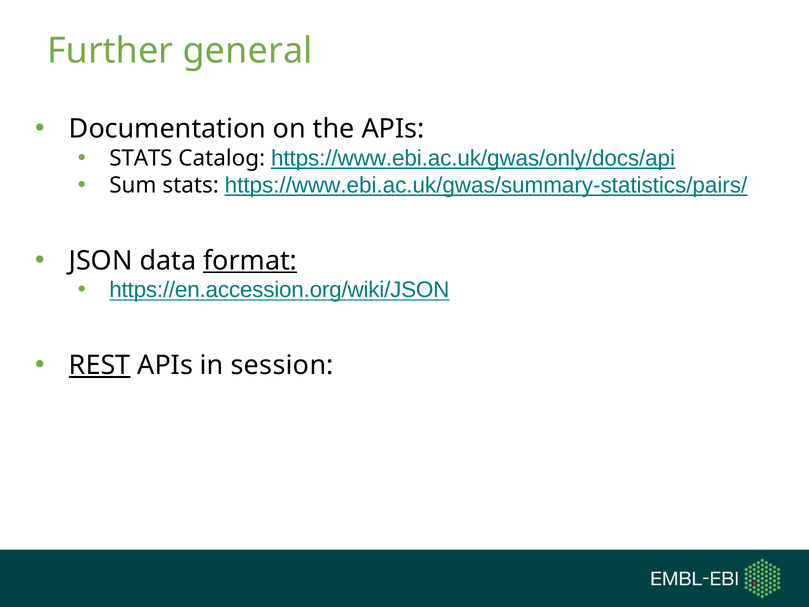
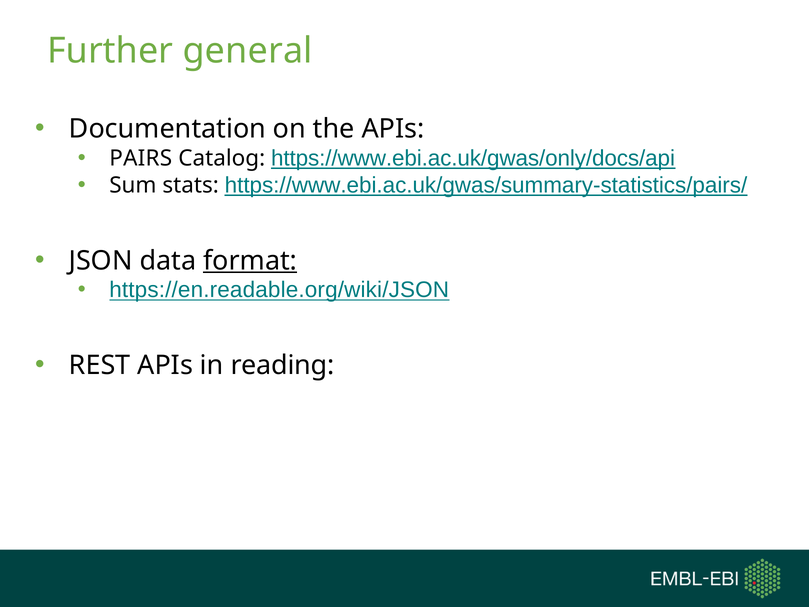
STATS: STATS -> PAIRS (141, 158)
https://en.accession.org/wiki/JSON: https://en.accession.org/wiki/JSON -> https://en.readable.org/wiki/JSON (279, 290)
REST underline: present -> none (100, 365)
session: session -> reading (282, 365)
